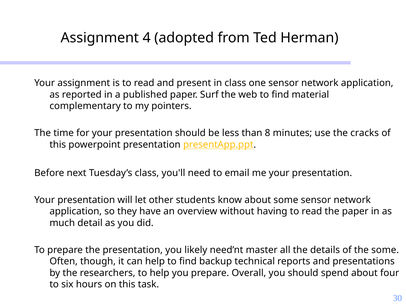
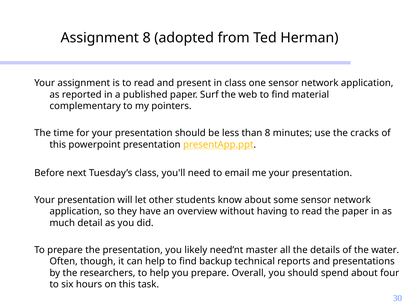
Assignment 4: 4 -> 8 (147, 38)
the some: some -> water (385, 249)
